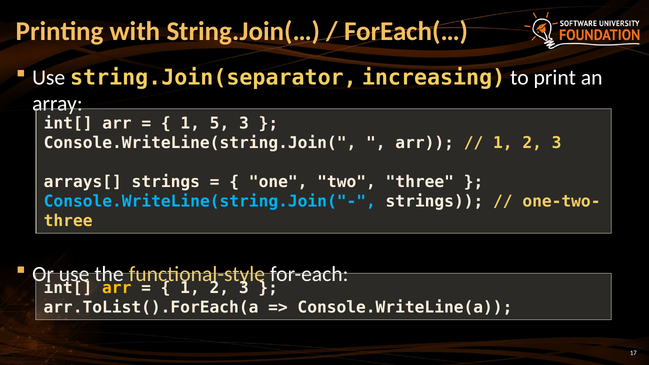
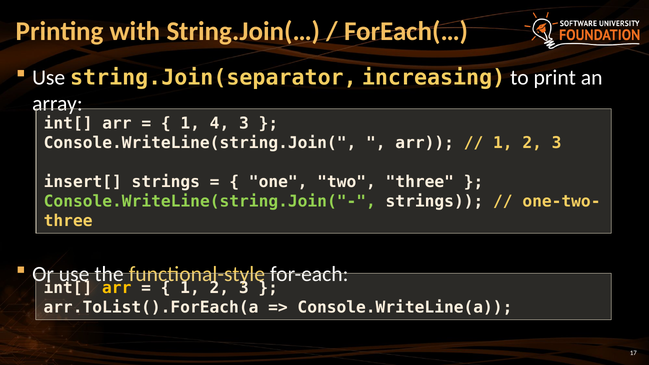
5: 5 -> 4 (220, 124)
arrays[: arrays[ -> insert[ (83, 182)
Console.WriteLine(string.Join("- colour: light blue -> light green (210, 202)
